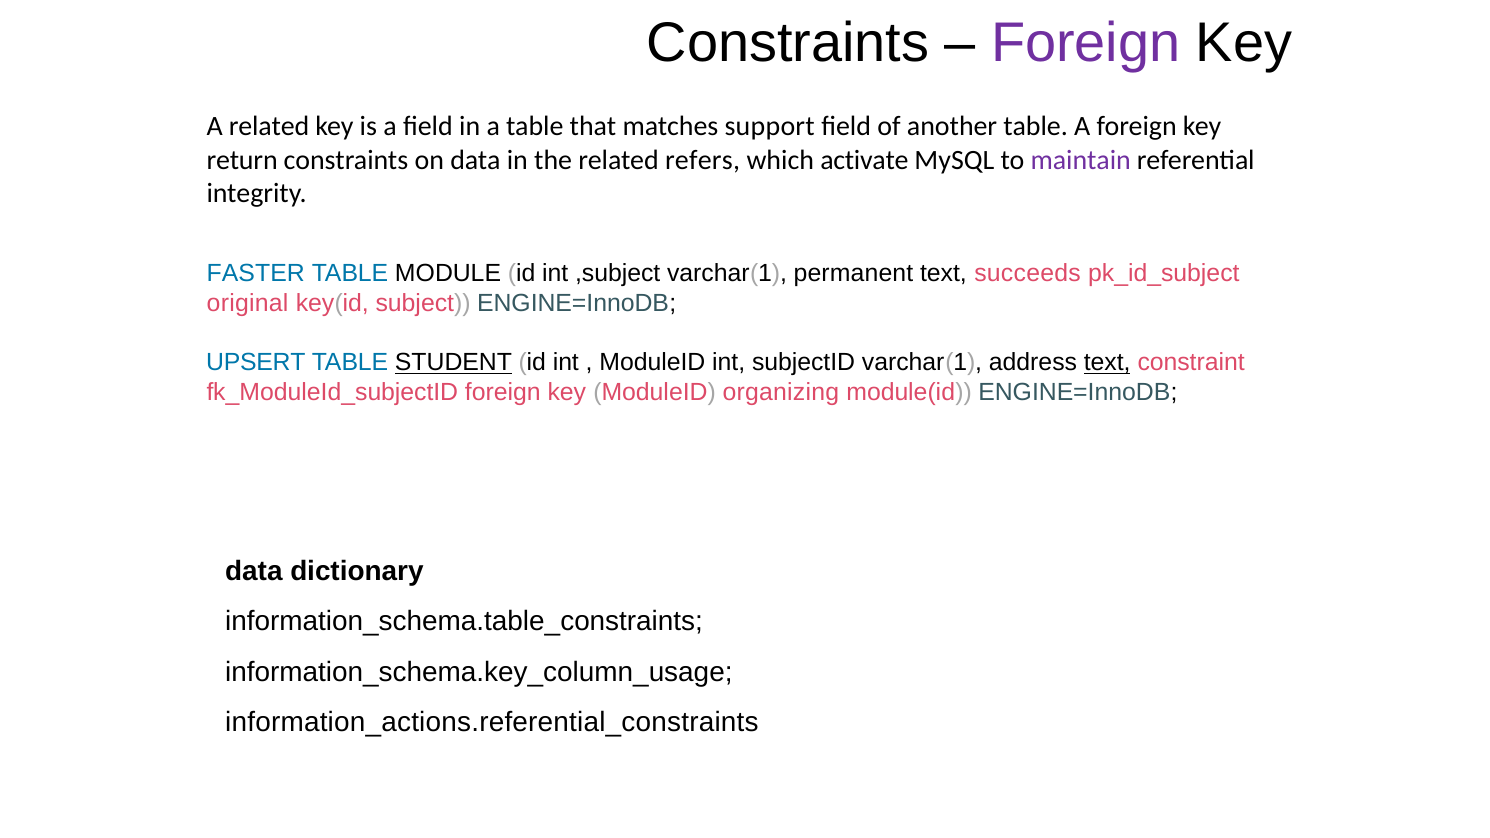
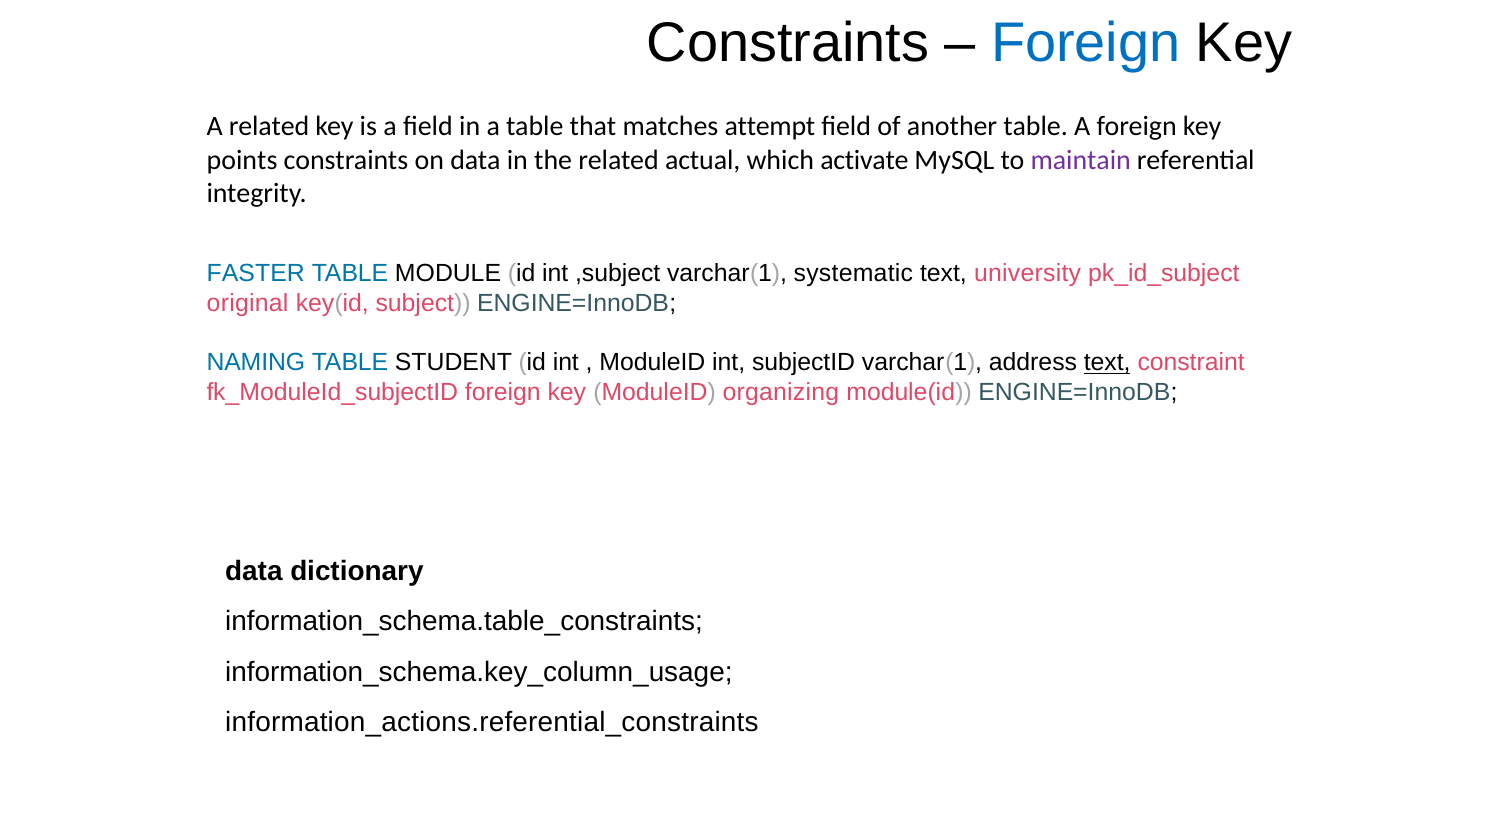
Foreign colour: purple -> blue (1086, 43)
support: support -> attempt (770, 127)
return: return -> points (242, 160)
refers: refers -> actual (703, 160)
permanent: permanent -> systematic (853, 273)
succeeds: succeeds -> university (1028, 273)
UPSERT: UPSERT -> NAMING (256, 363)
STUDENT underline: present -> none (453, 363)
